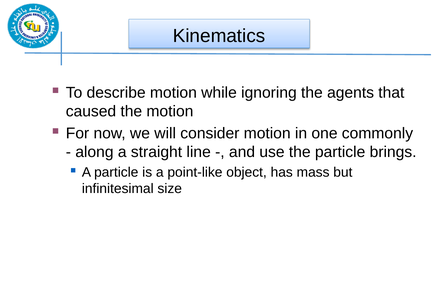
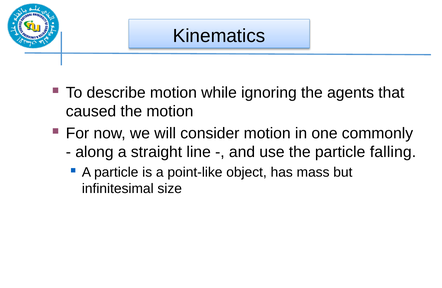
brings: brings -> falling (393, 152)
